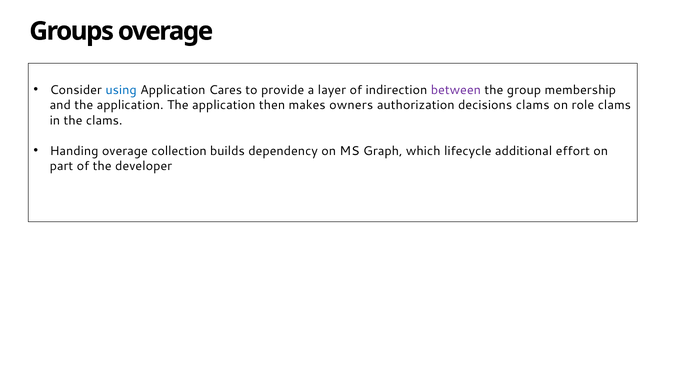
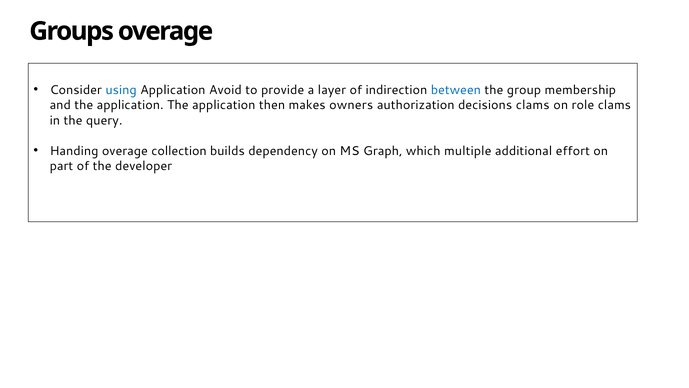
Cares: Cares -> Avoid (225, 90)
between colour: purple -> blue (456, 90)
the clams: clams -> query (104, 120)
lifecycle: lifecycle -> multiple (468, 151)
